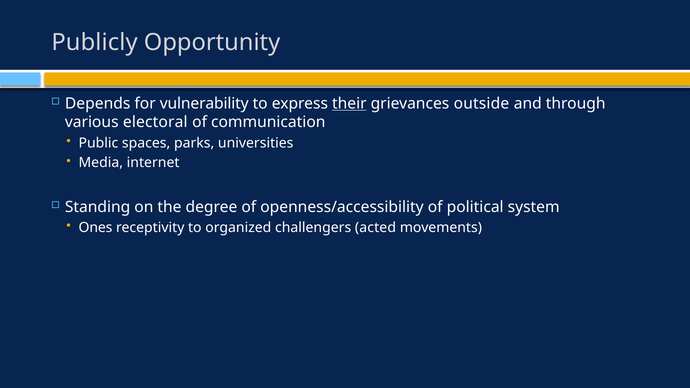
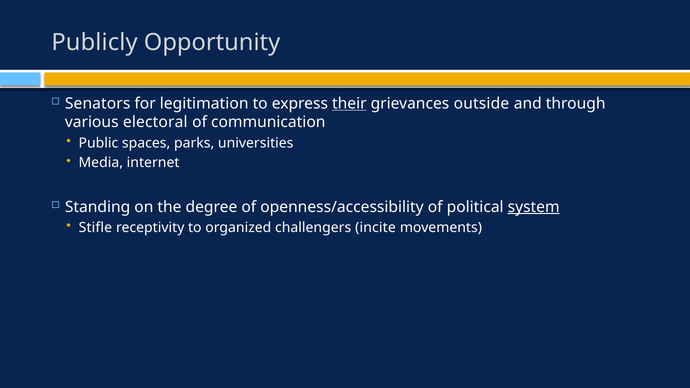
Depends: Depends -> Senators (98, 104)
vulnerability: vulnerability -> legitimation (204, 104)
system underline: none -> present (534, 207)
Ones: Ones -> Stifle (95, 228)
acted: acted -> incite (375, 228)
